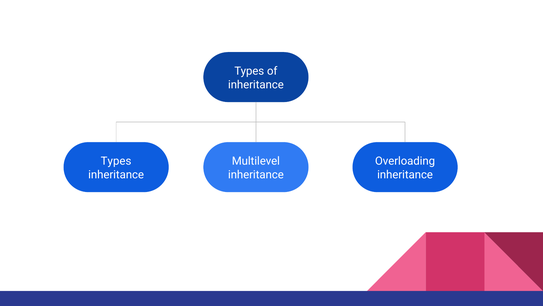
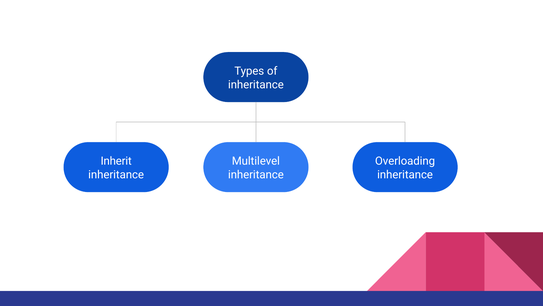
Types: Types -> Inherit (116, 161)
